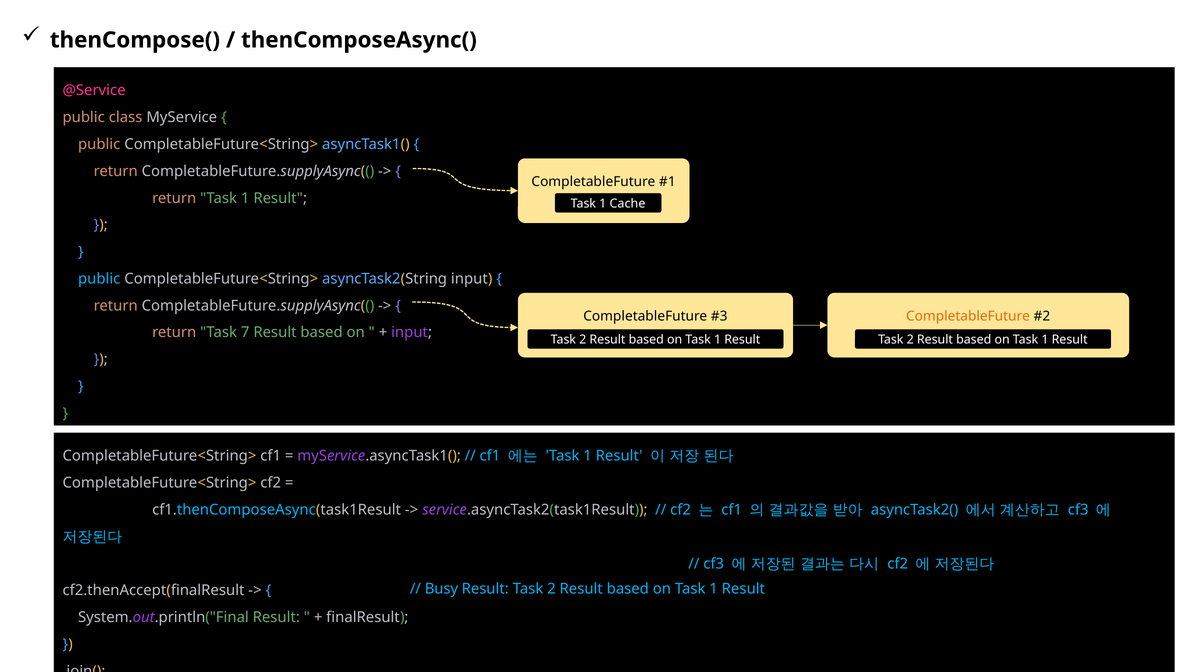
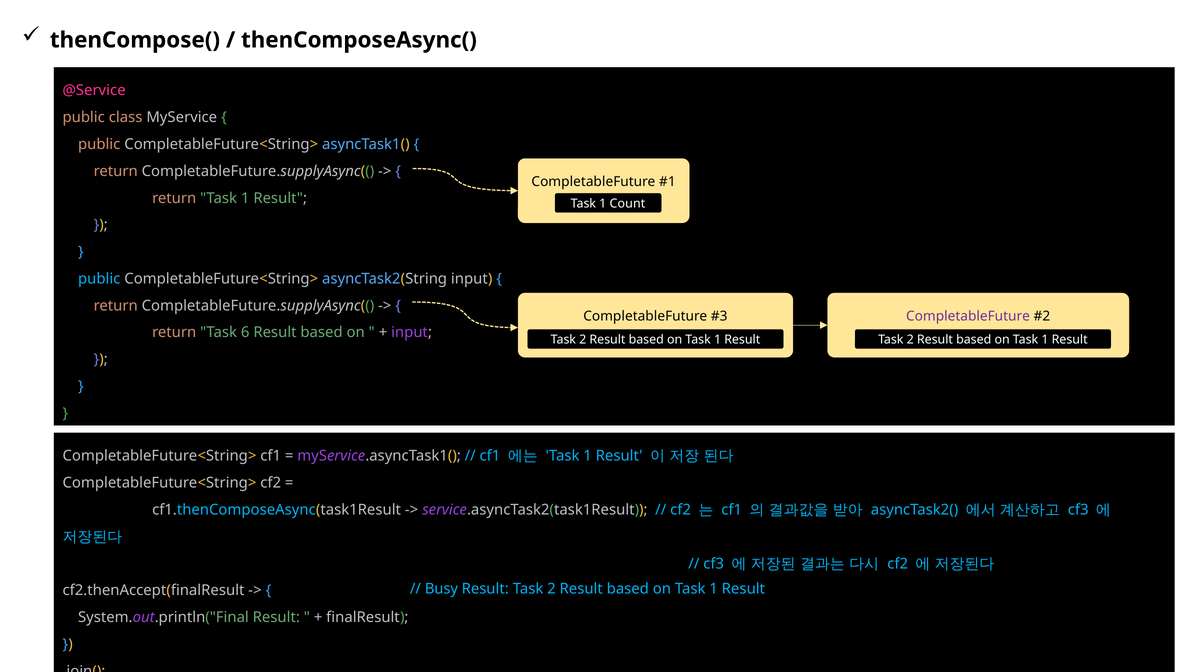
Cache: Cache -> Count (627, 204)
CompletableFuture colour: orange -> purple (968, 316)
7: 7 -> 6 (245, 332)
